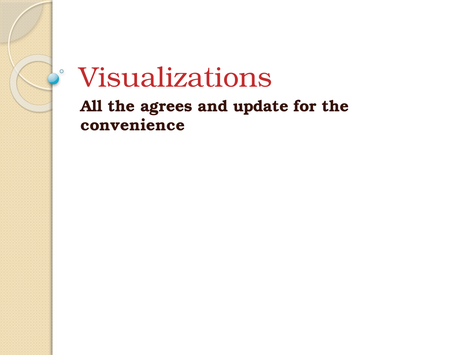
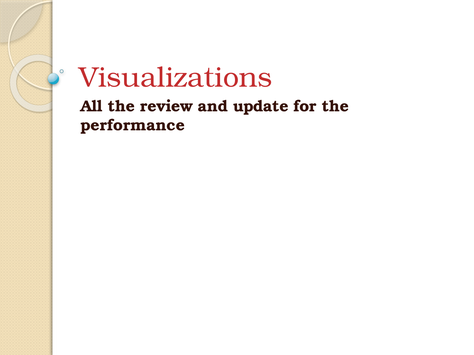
agrees: agrees -> review (167, 106)
convenience: convenience -> performance (133, 125)
